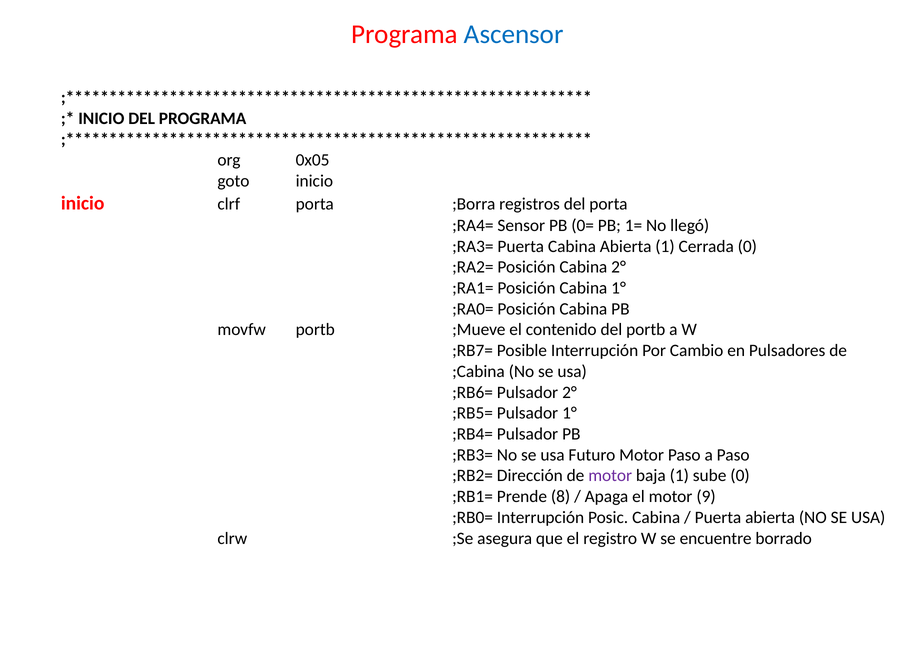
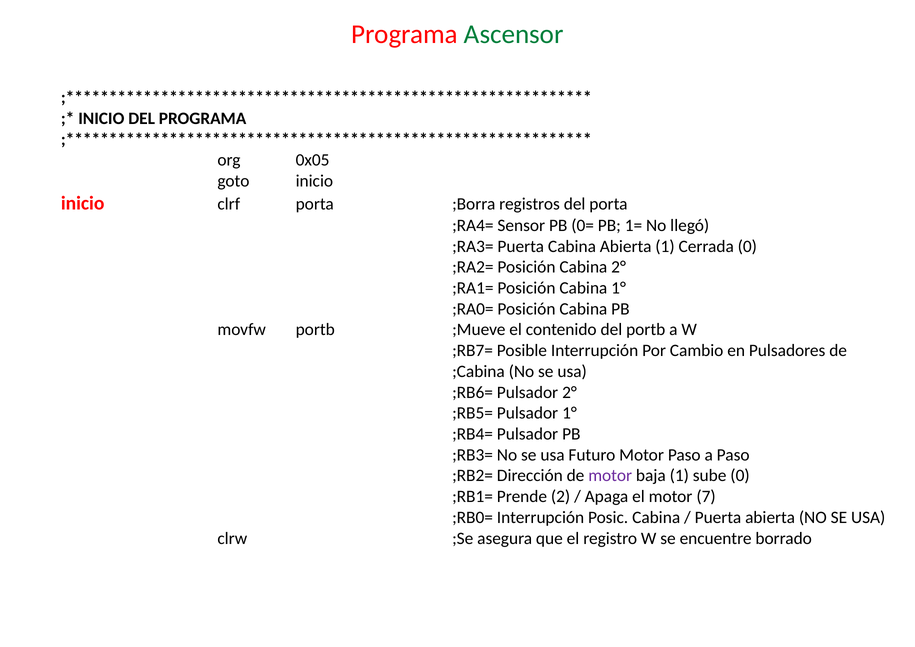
Ascensor colour: blue -> green (514, 34)
8: 8 -> 2 (561, 496)
9: 9 -> 7 (706, 496)
